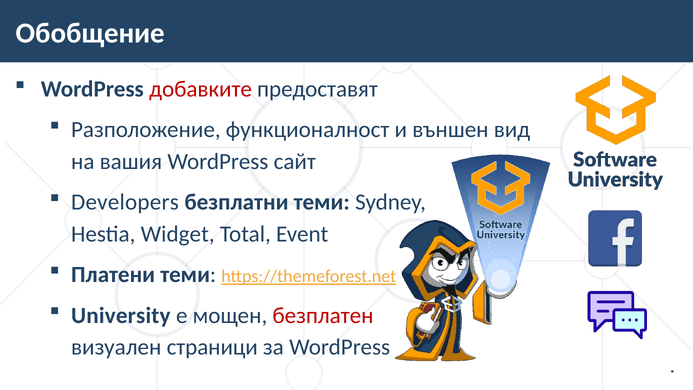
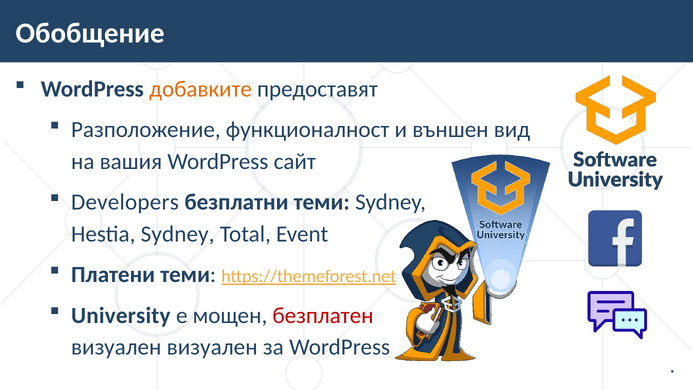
добавките colour: red -> orange (201, 89)
Hestia Widget: Widget -> Sydney (178, 234)
визуален страници: страници -> визуален (212, 347)
